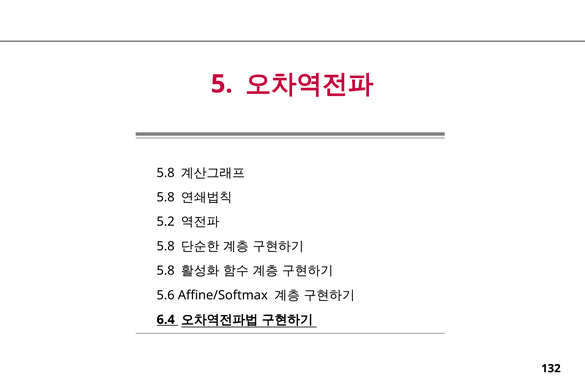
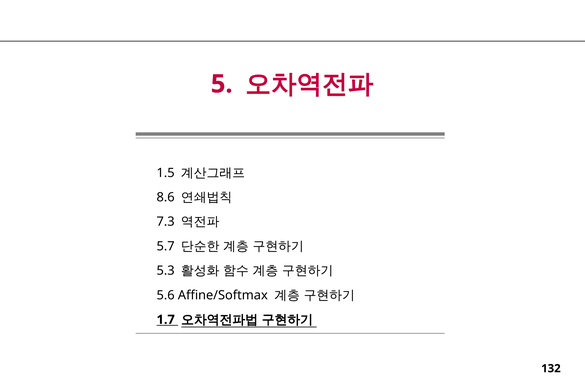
5.8: 5.8 -> 1.5 (166, 173)
5.8: 5.8 -> 8.6 (166, 197)
5.2: 5.2 -> 7.3 (166, 222)
5.8: 5.8 -> 5.7 (166, 246)
5.8: 5.8 -> 5.3 (166, 271)
6.4: 6.4 -> 1.7 (166, 320)
